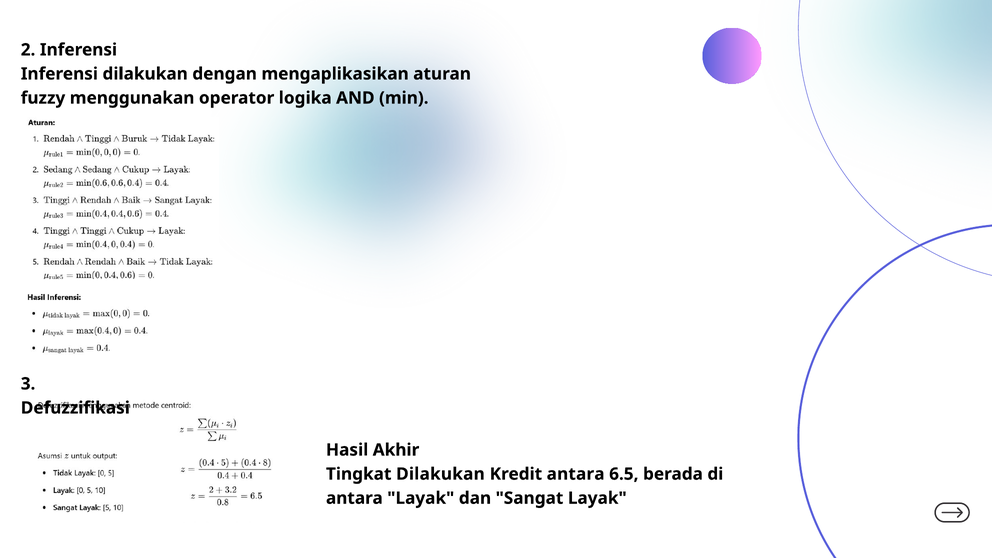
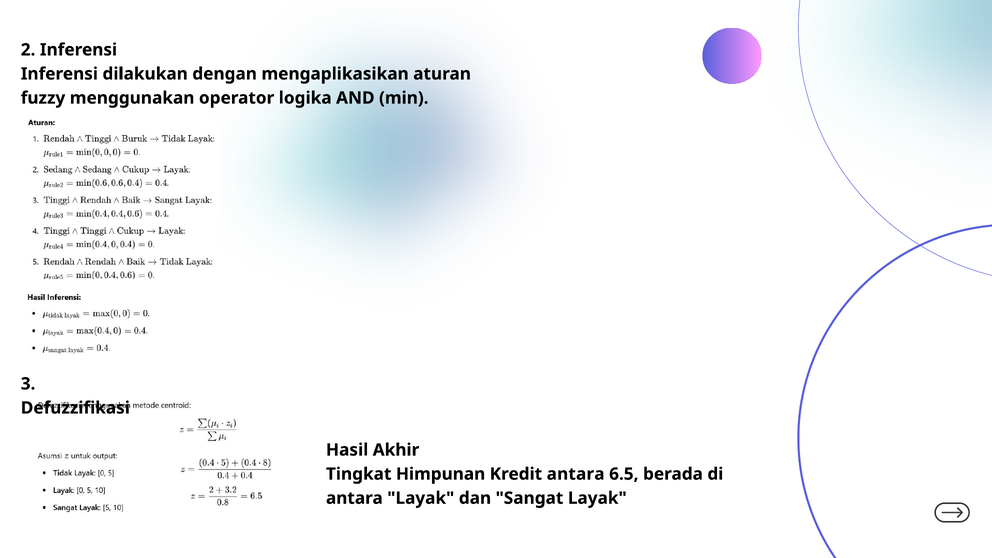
Tingkat Dilakukan: Dilakukan -> Himpunan (441, 474)
